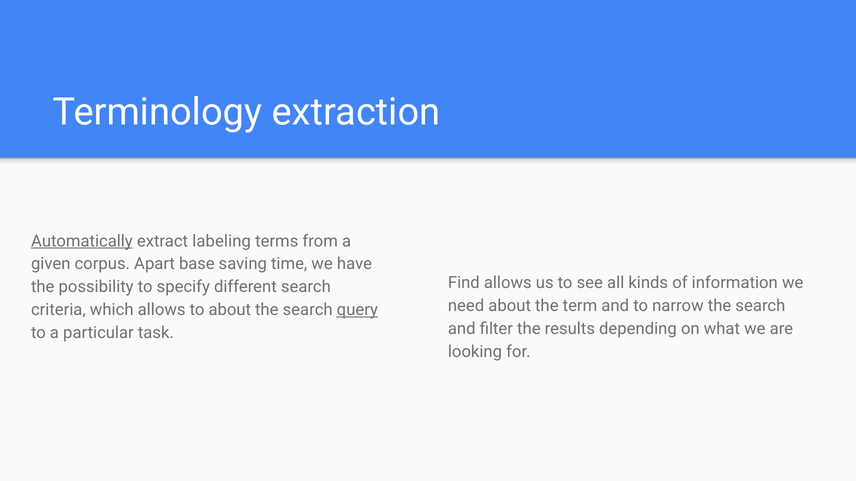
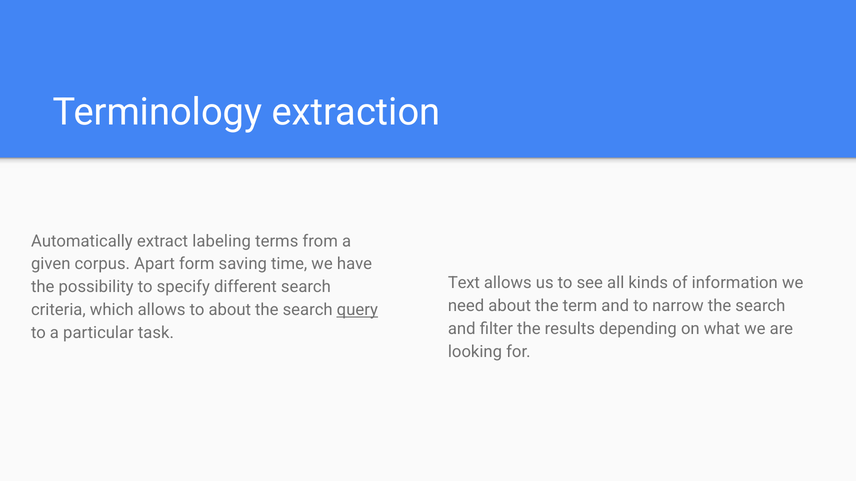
Automatically underline: present -> none (82, 241)
base: base -> form (197, 264)
Find: Find -> Text (464, 283)
